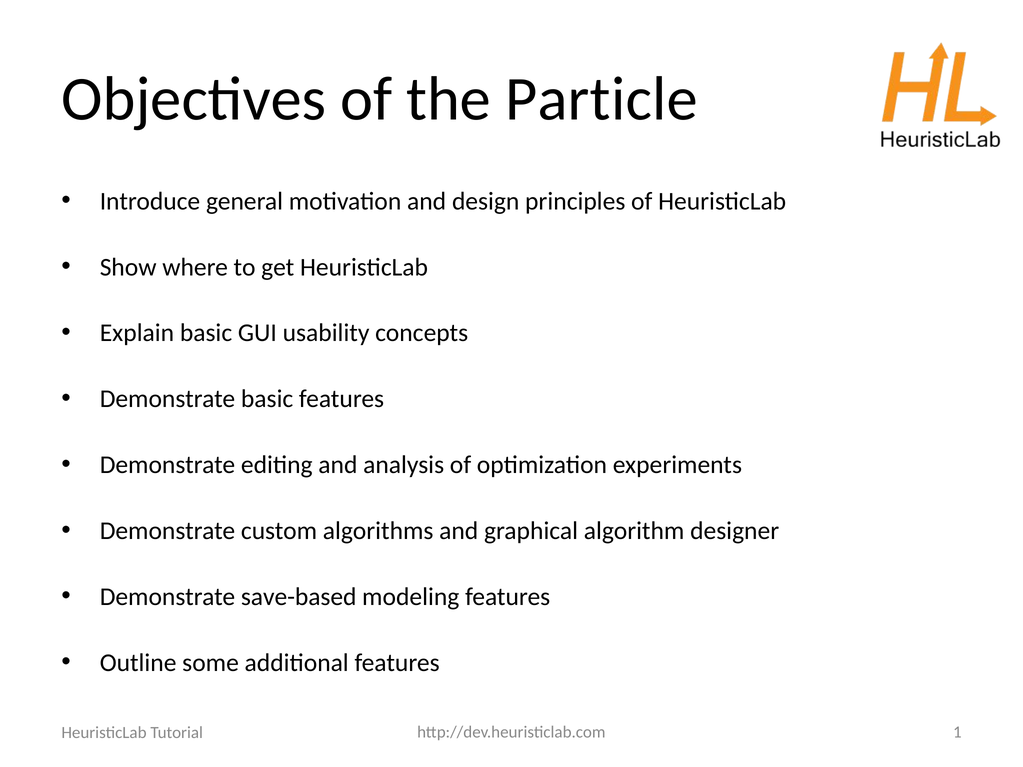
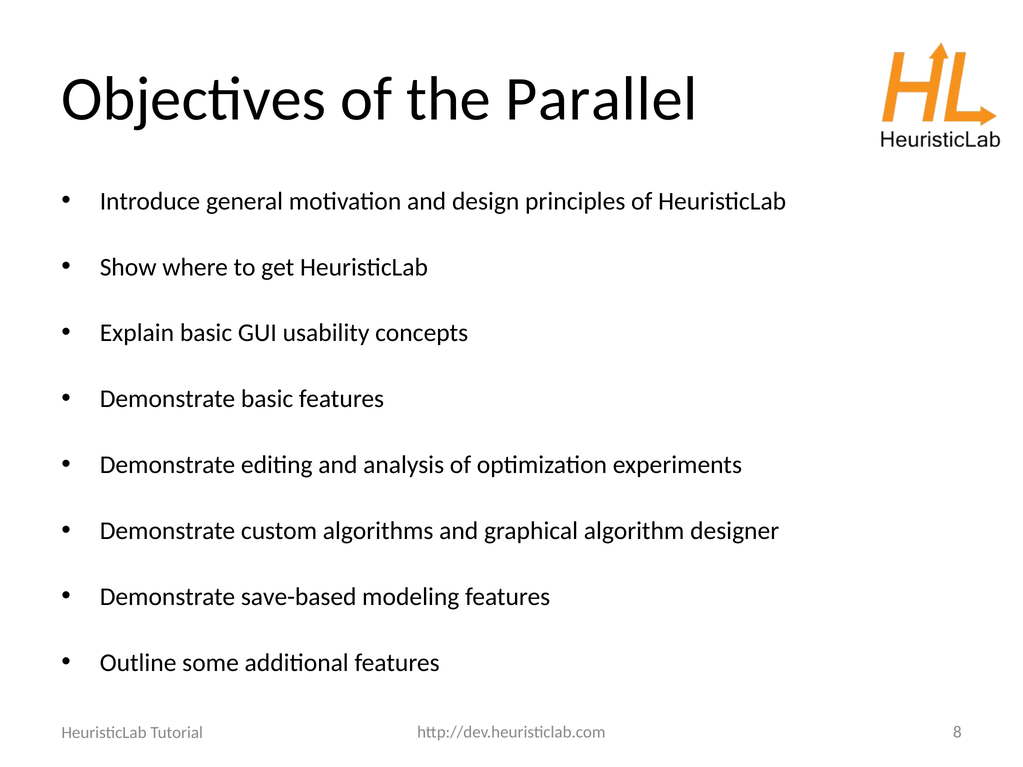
Particle: Particle -> Parallel (601, 99)
1: 1 -> 8 (957, 733)
